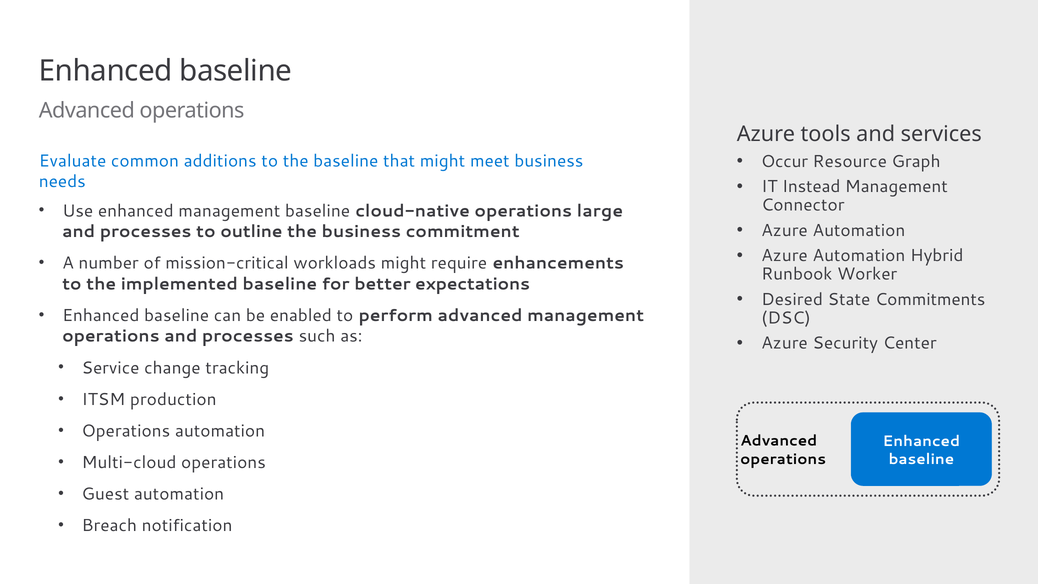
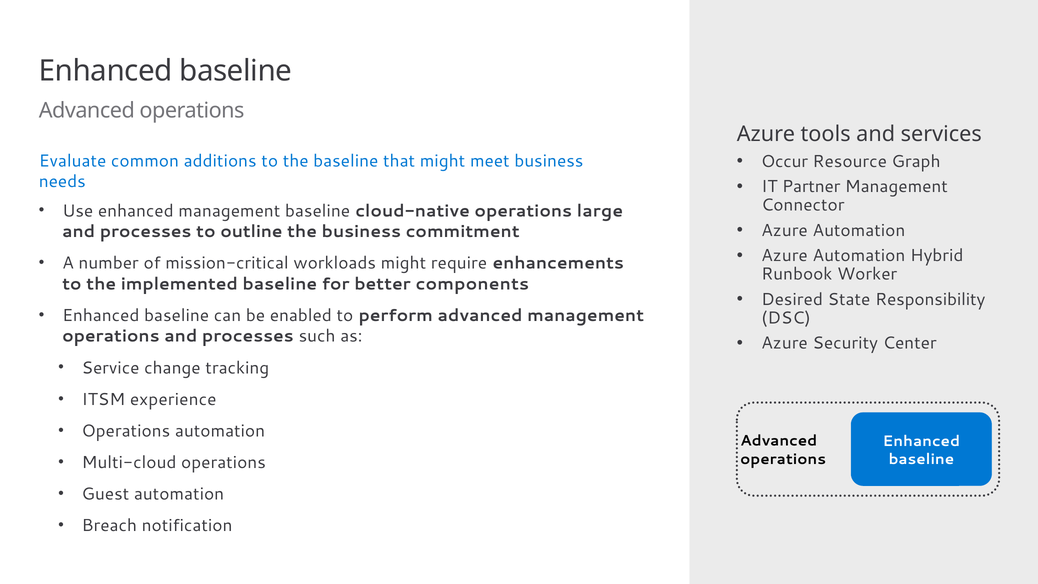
Instead: Instead -> Partner (811, 187)
expectations: expectations -> components (472, 284)
Commitments: Commitments -> Responsibility (930, 299)
production: production -> experience (173, 399)
